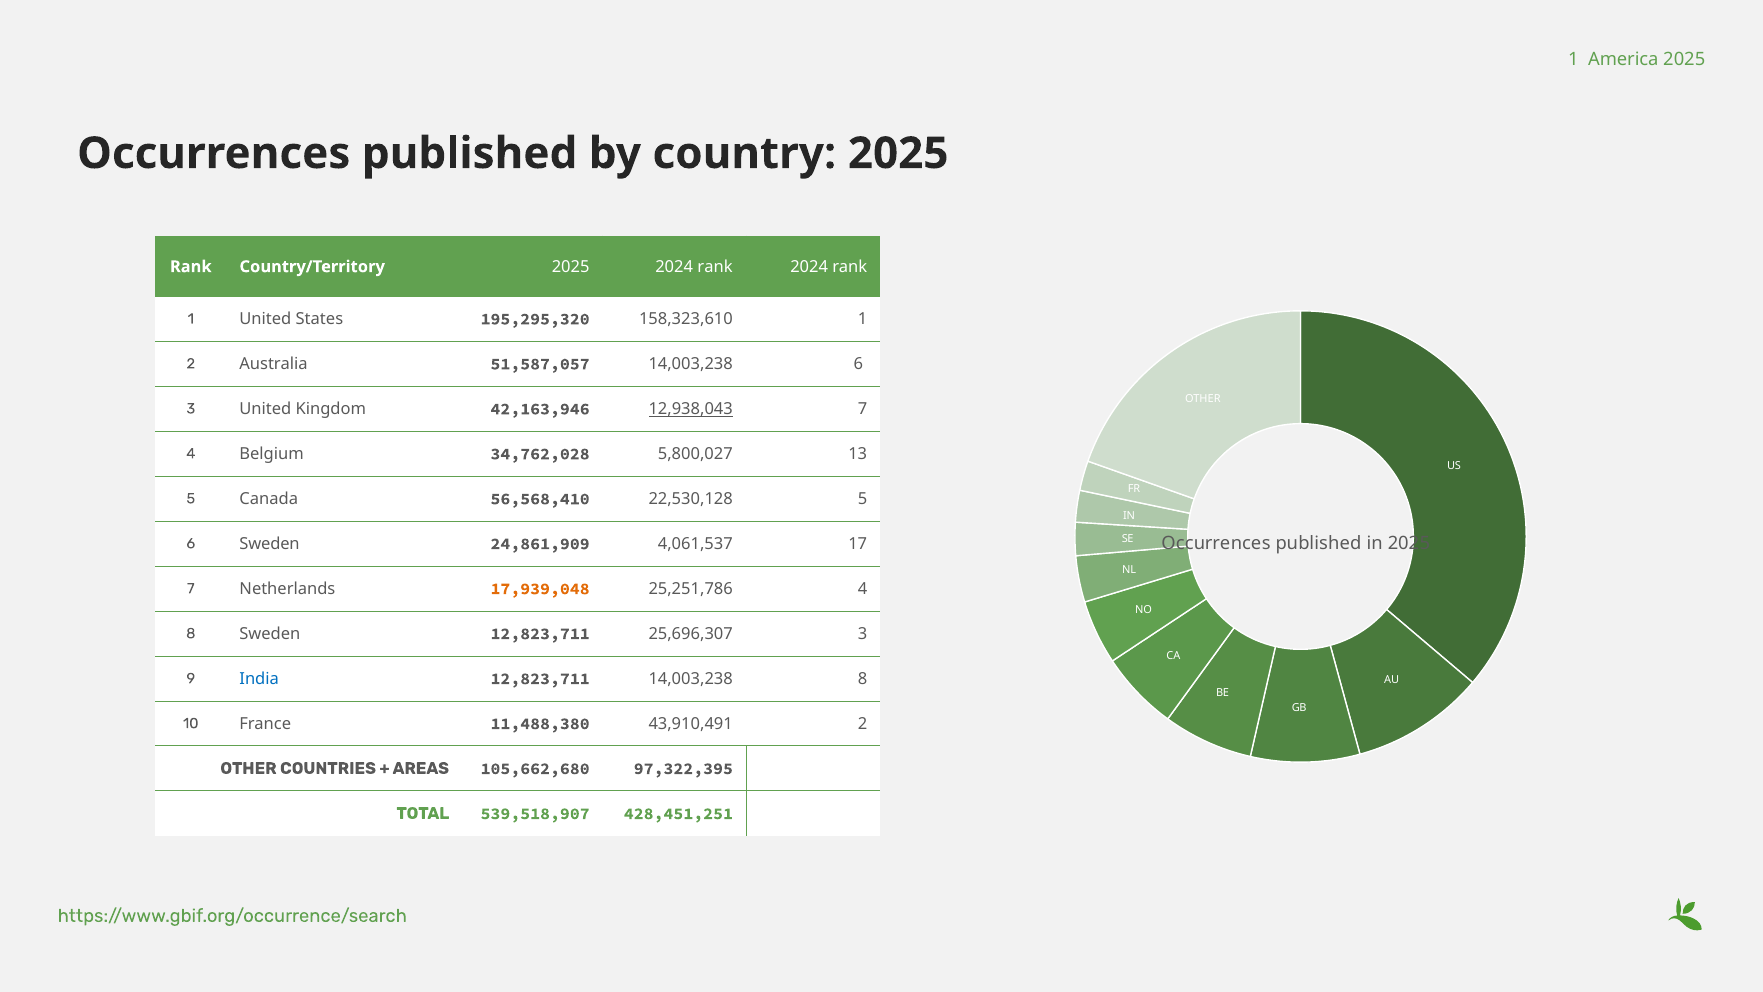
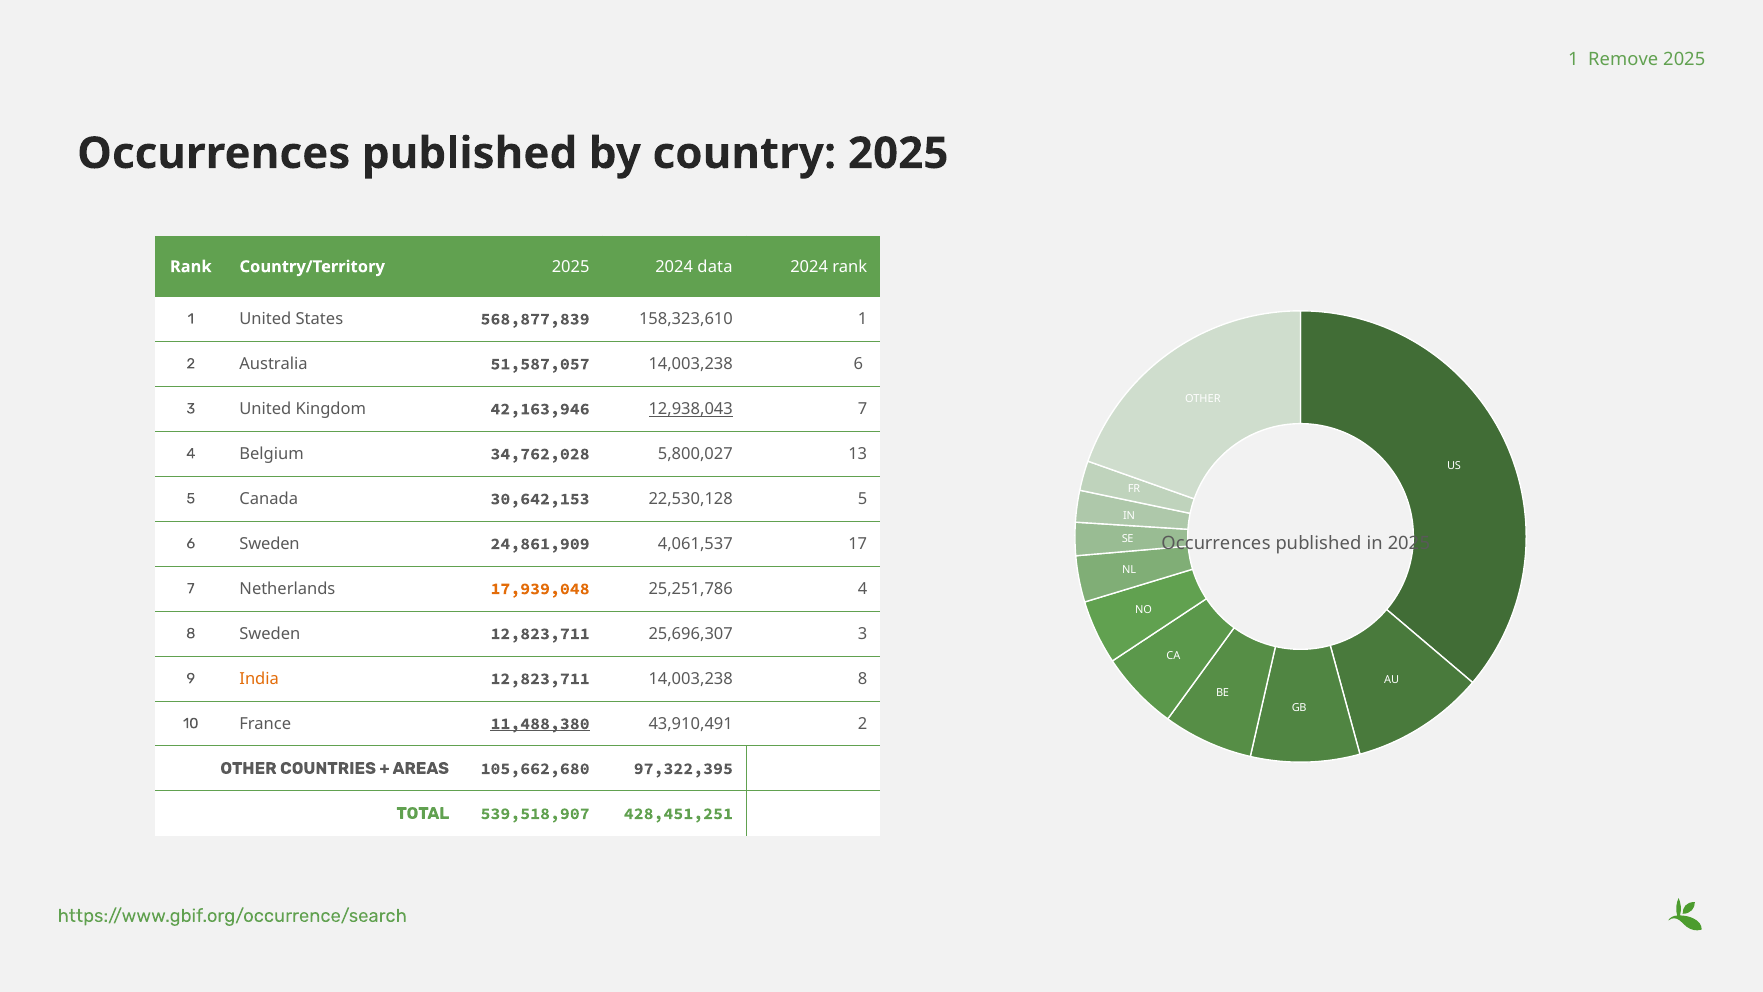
America: America -> Remove (1623, 59)
2025 2024 rank: rank -> data (715, 267)
195,295,320: 195,295,320 -> 568,877,839 (535, 319)
56,568,410: 56,568,410 -> 30,642,153 (540, 499)
India colour: blue -> orange (259, 679)
11,488,380 underline: none -> present (540, 723)
